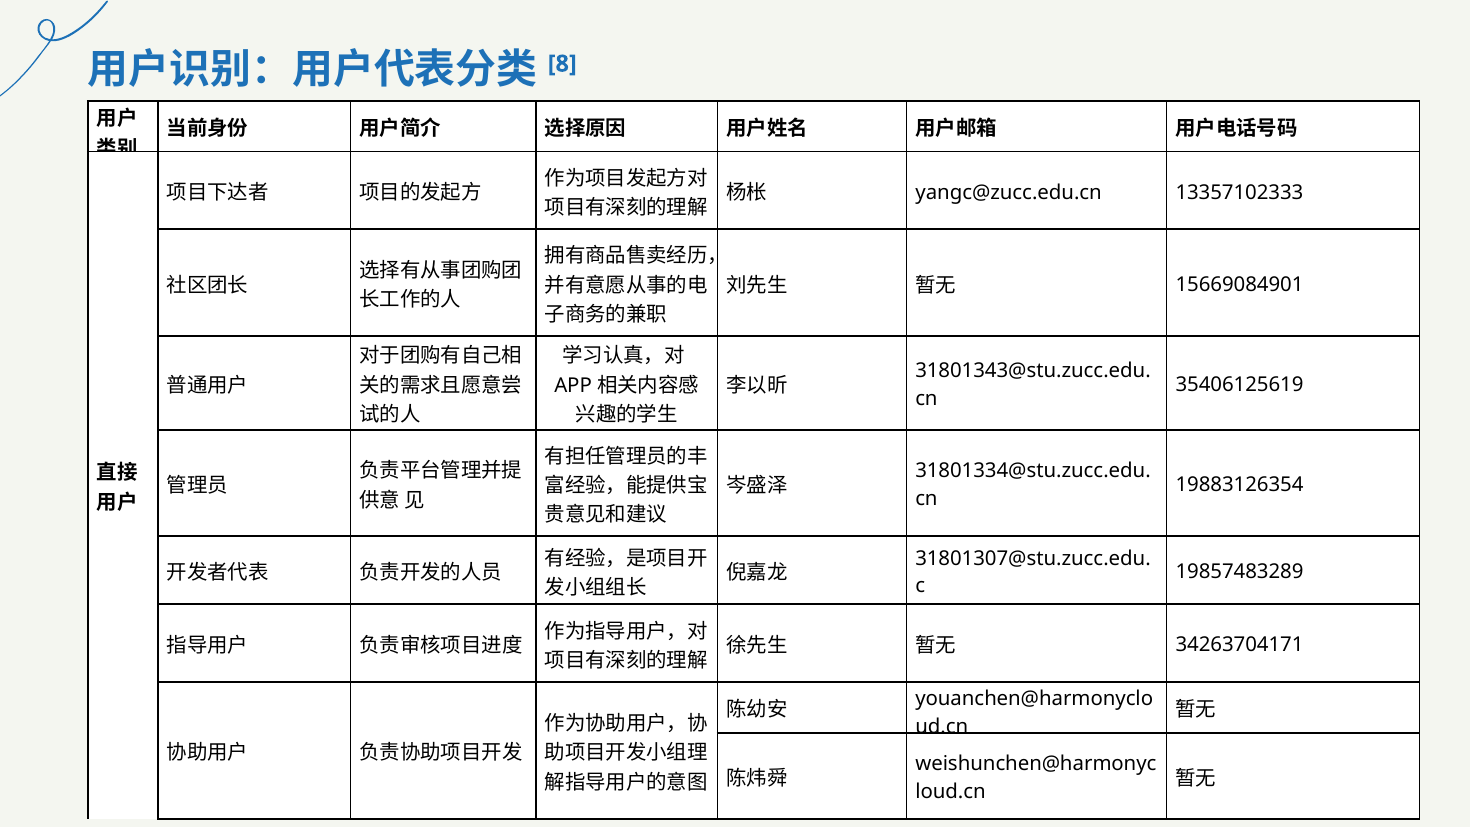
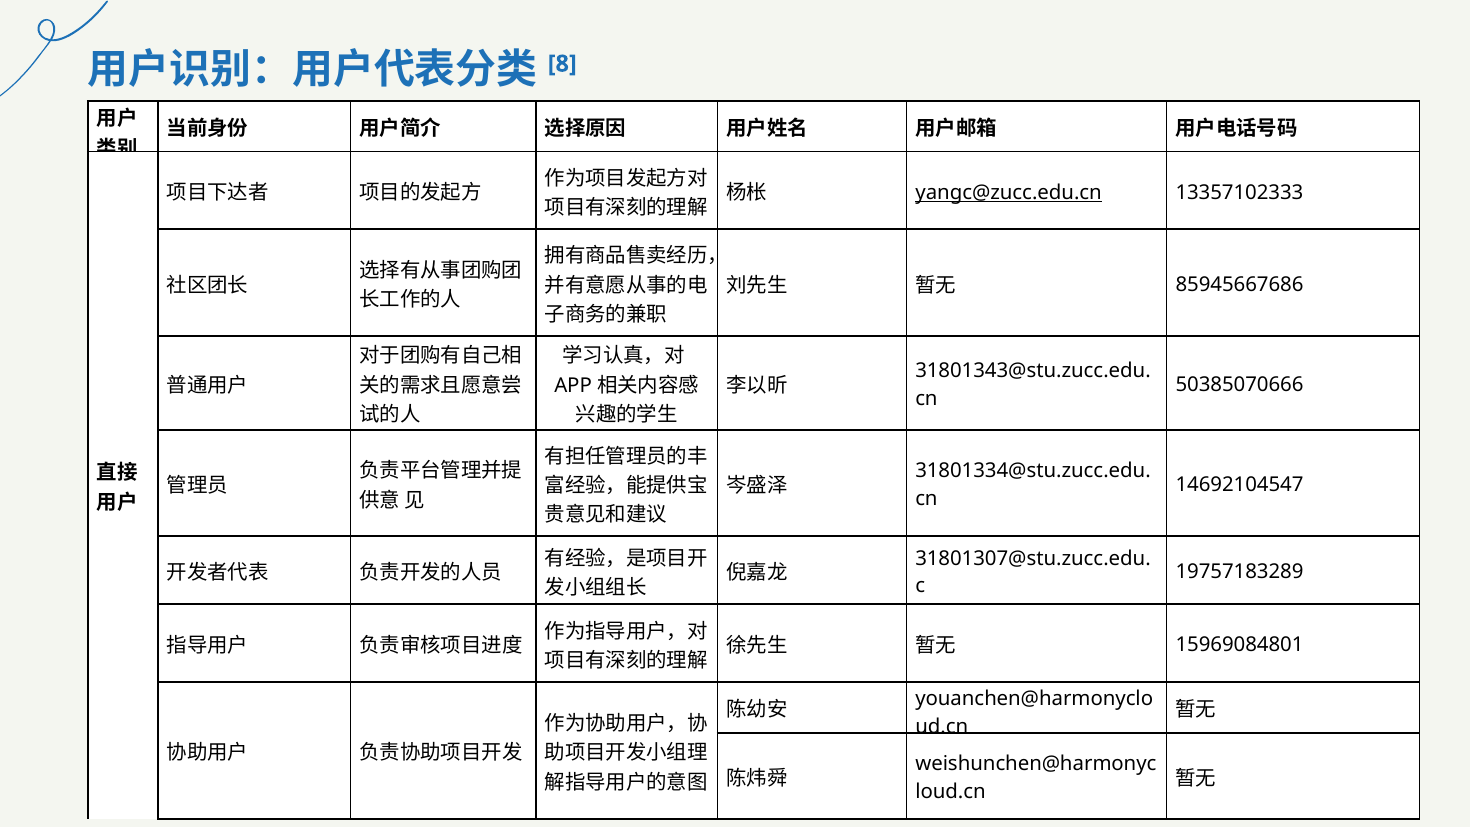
yangc@zucc.edu.cn underline: none -> present (1009, 192)
15669084901: 15669084901 -> 85945667686 (1240, 284)
35406125619: 35406125619 -> 50385070666 (1240, 385)
19883126354: 19883126354 -> 14692104547 (1240, 485)
19857483289: 19857483289 -> 19757183289 (1240, 572)
34263704171: 34263704171 -> 15969084801 (1240, 645)
